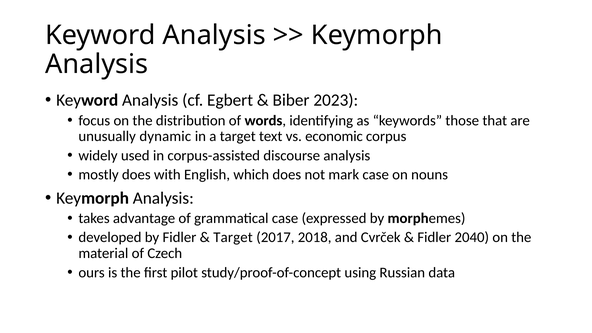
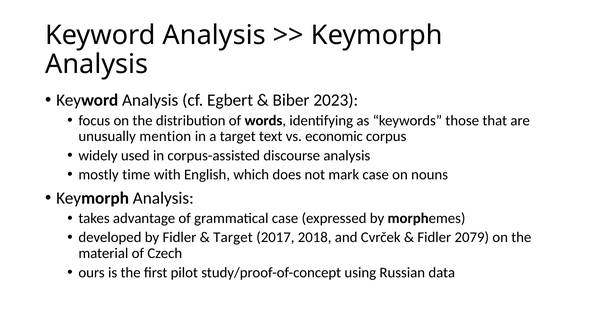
dynamic: dynamic -> mention (165, 136)
mostly does: does -> time (136, 175)
2040: 2040 -> 2079 (472, 237)
